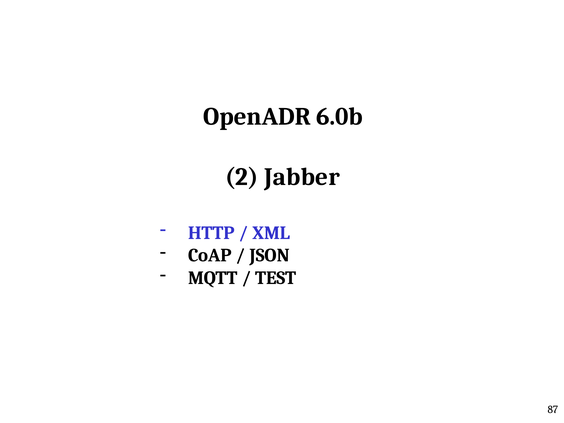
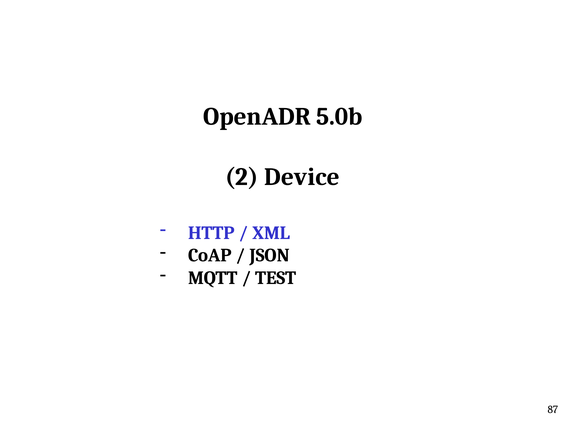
6.0b: 6.0b -> 5.0b (339, 117)
Jabber: Jabber -> Device (302, 177)
